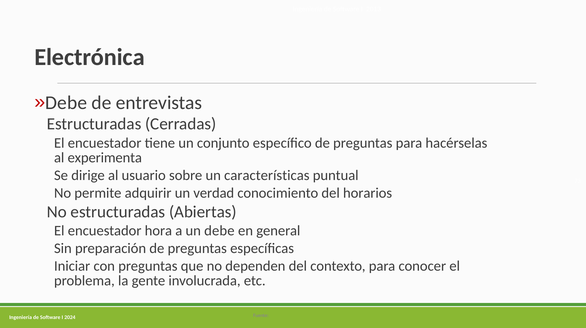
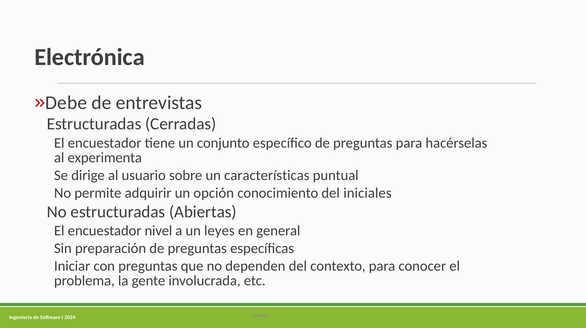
verdad: verdad -> opción (214, 193)
horarios: horarios -> iniciales (368, 193)
hora: hora -> nivel (158, 231)
un debe: debe -> leyes (219, 231)
